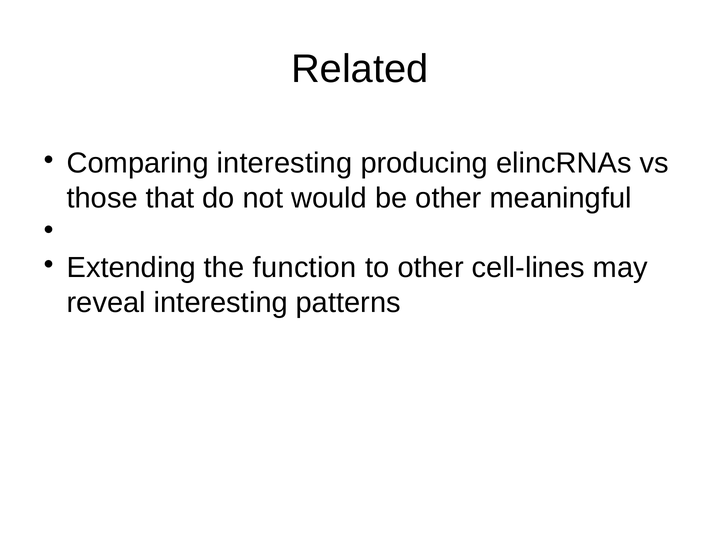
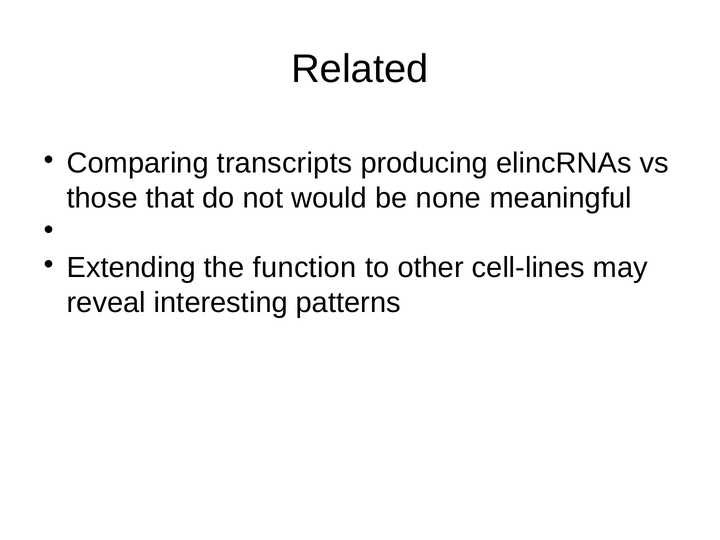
Comparing interesting: interesting -> transcripts (285, 163)
be other: other -> none (448, 198)
